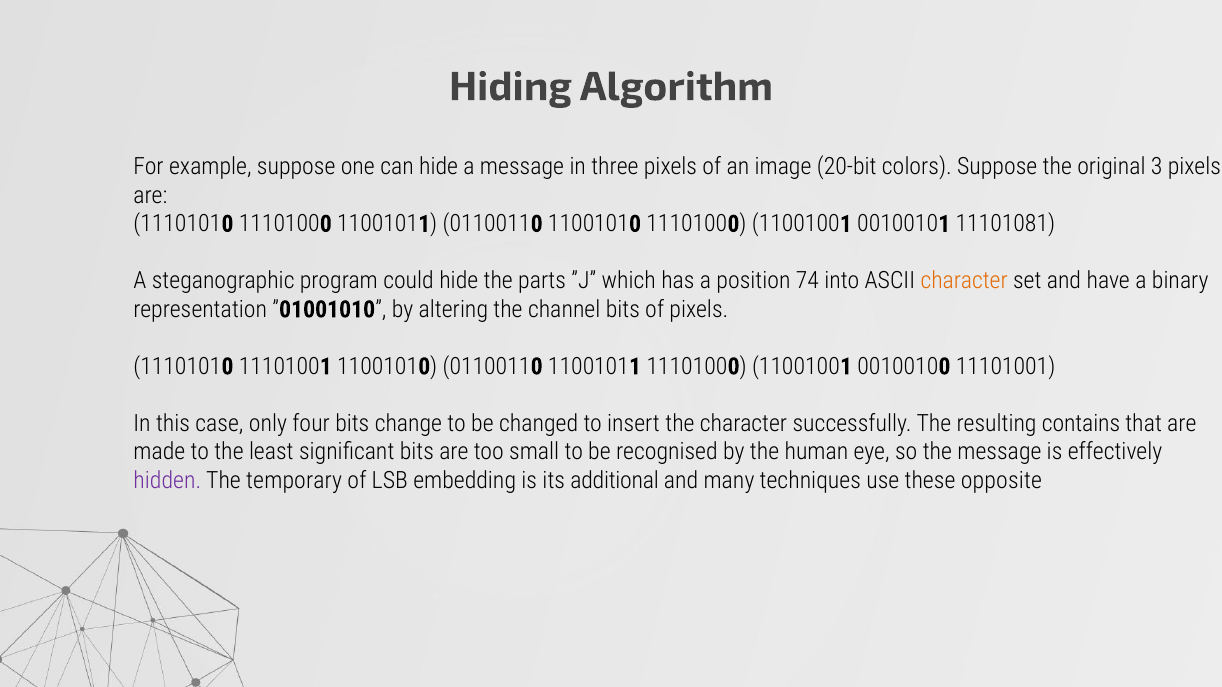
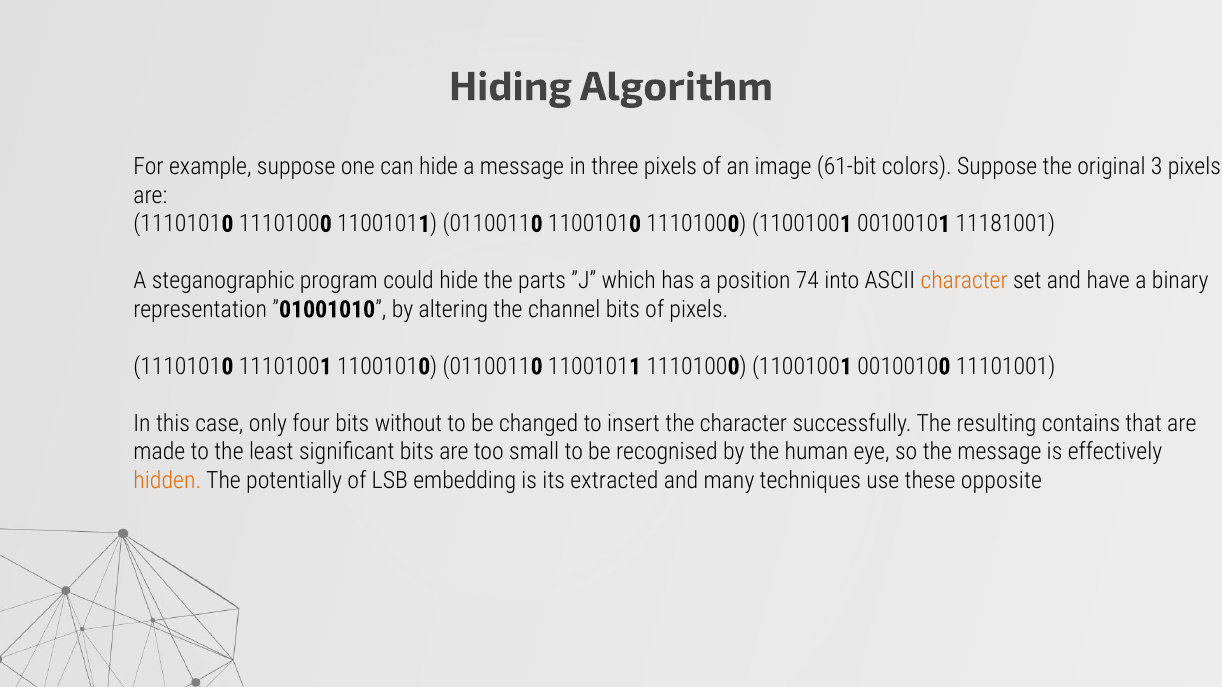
20-bit: 20-bit -> 61-bit (847, 167)
11101081: 11101081 -> 11181001 (1005, 224)
change: change -> without (409, 424)
hidden colour: purple -> orange (167, 481)
temporary: temporary -> potentially (294, 481)
additional: additional -> extracted (614, 481)
